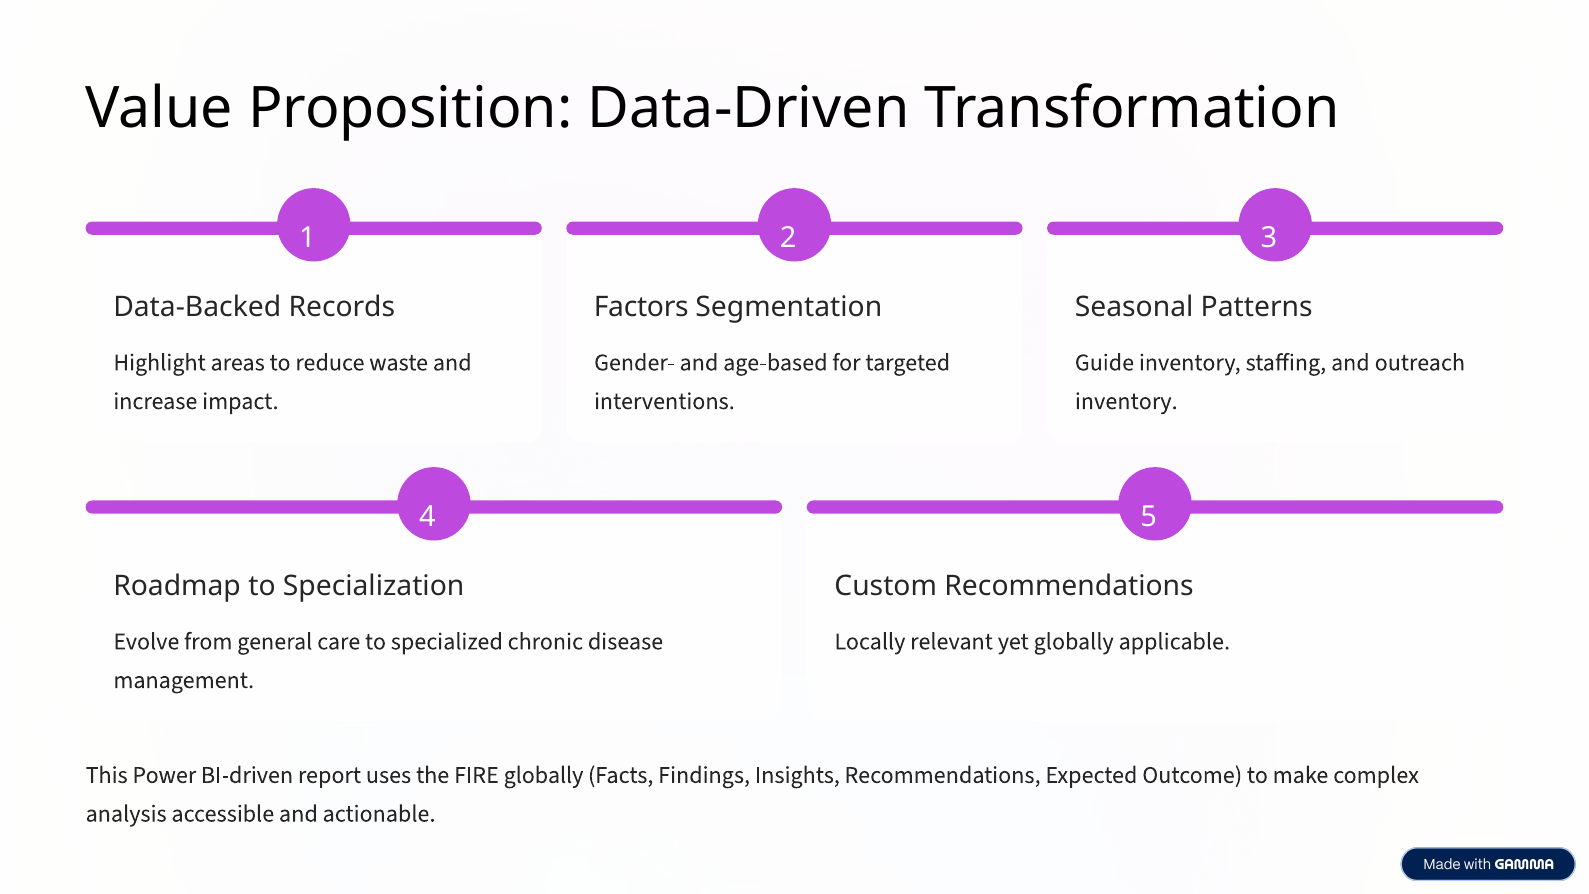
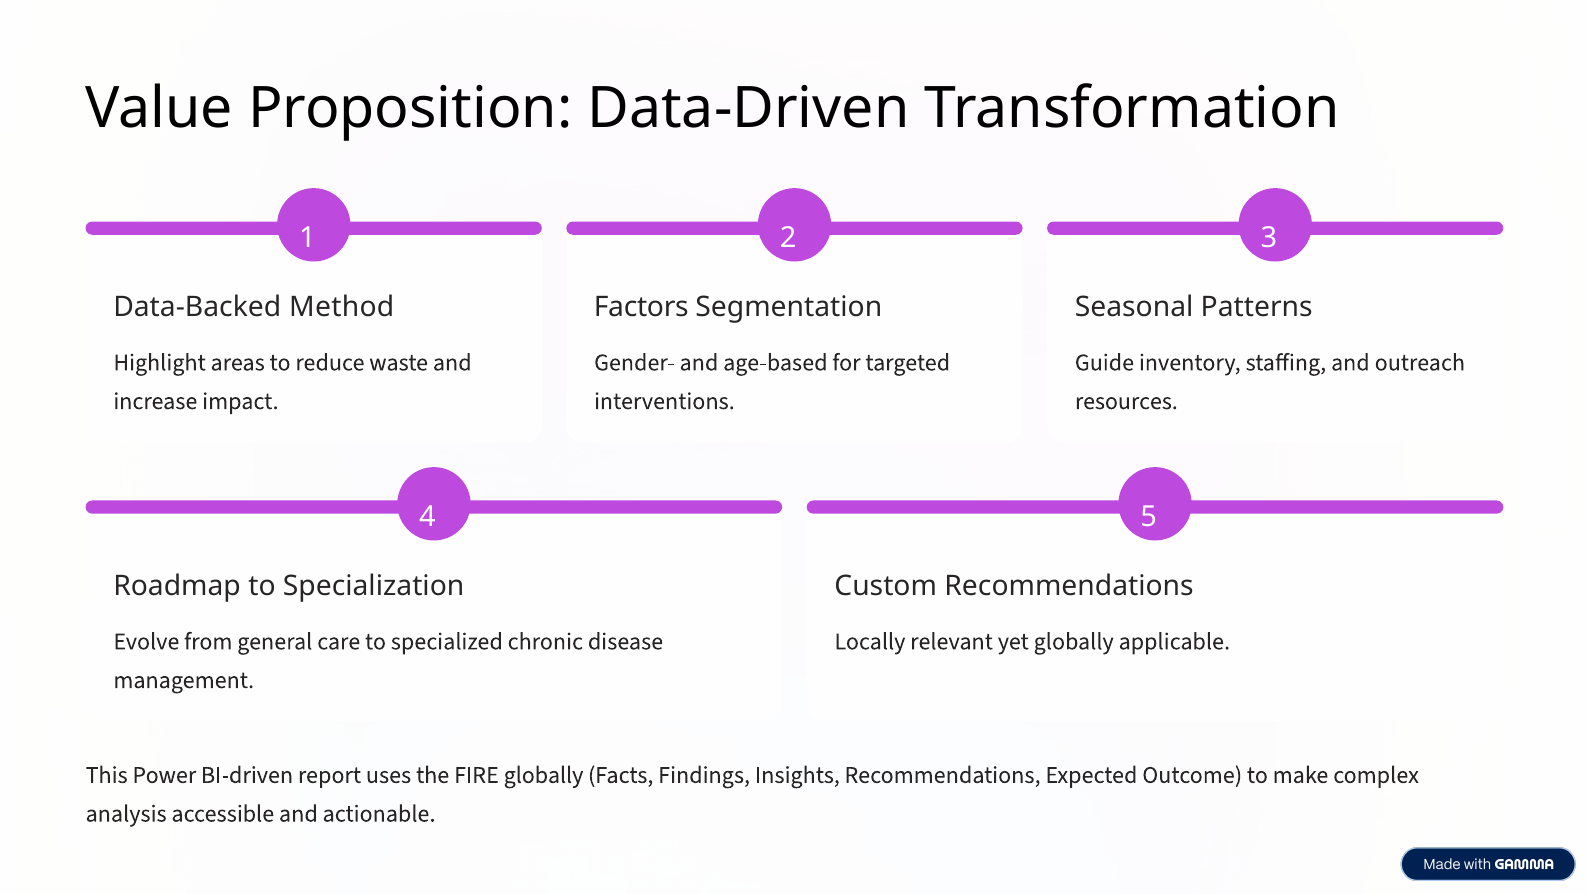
Records: Records -> Method (342, 307)
inventory: inventory -> resources (1126, 401)
